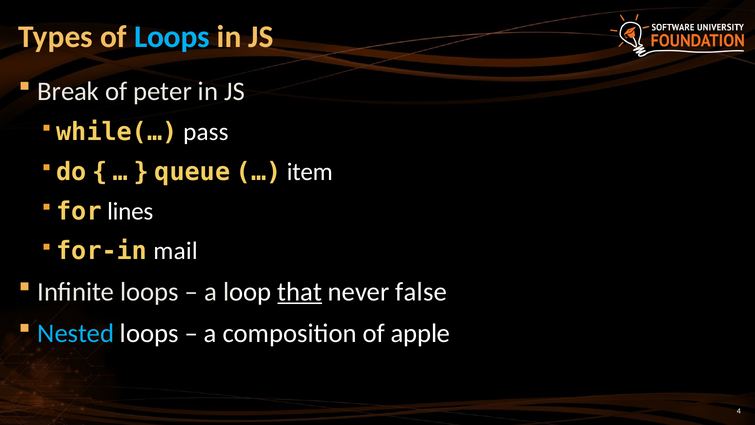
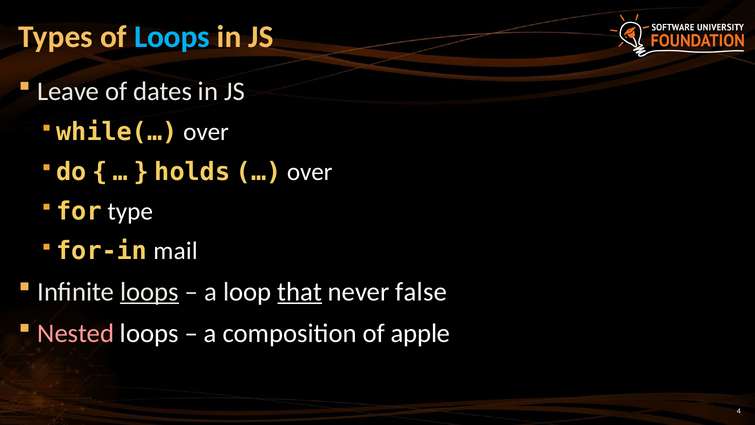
Break: Break -> Leave (68, 91)
peter: peter -> dates (163, 91)
while(… pass: pass -> over (206, 132)
queue: queue -> holds (192, 172)
item: item -> over (310, 172)
lines: lines -> type (130, 211)
loops underline: none -> present (150, 292)
Nested colour: light blue -> pink (76, 333)
